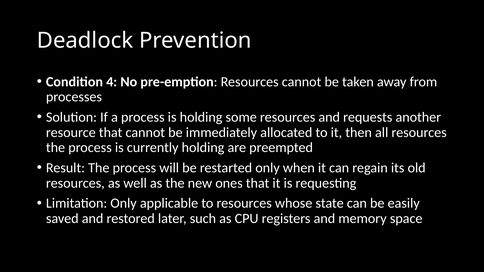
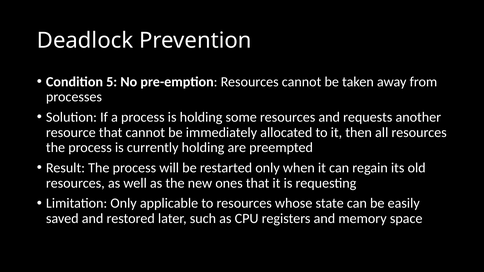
4: 4 -> 5 (112, 82)
